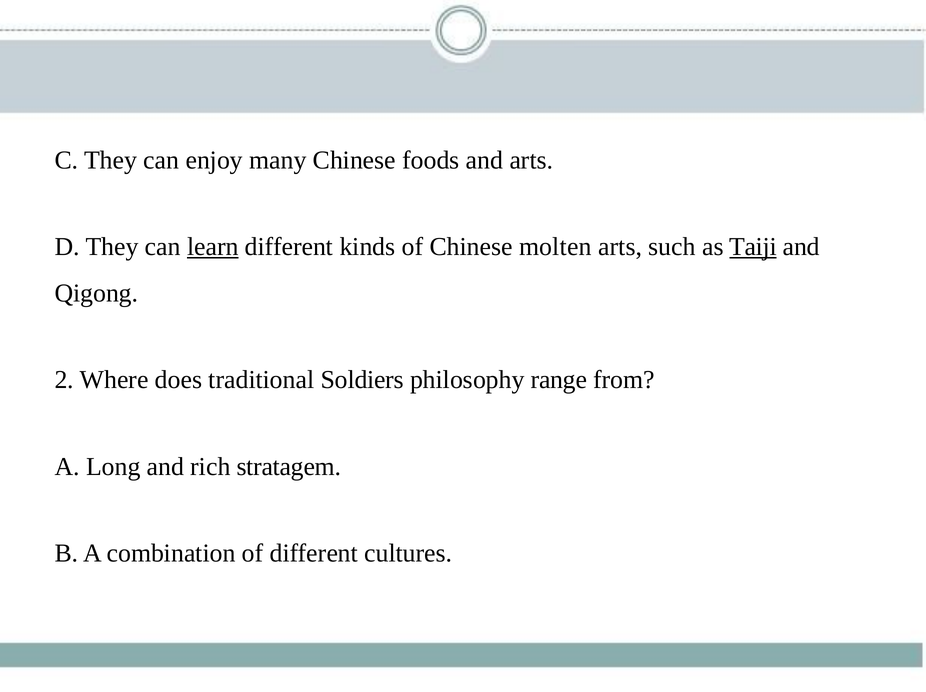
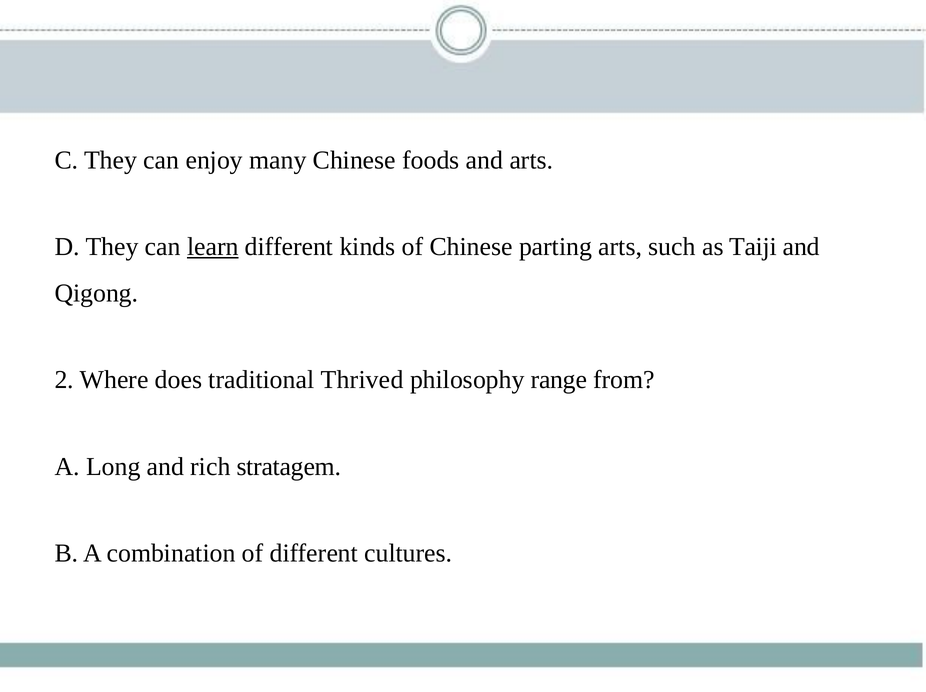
molten: molten -> parting (556, 247)
Taiji underline: present -> none (753, 247)
Soldiers: Soldiers -> Thrived (362, 380)
